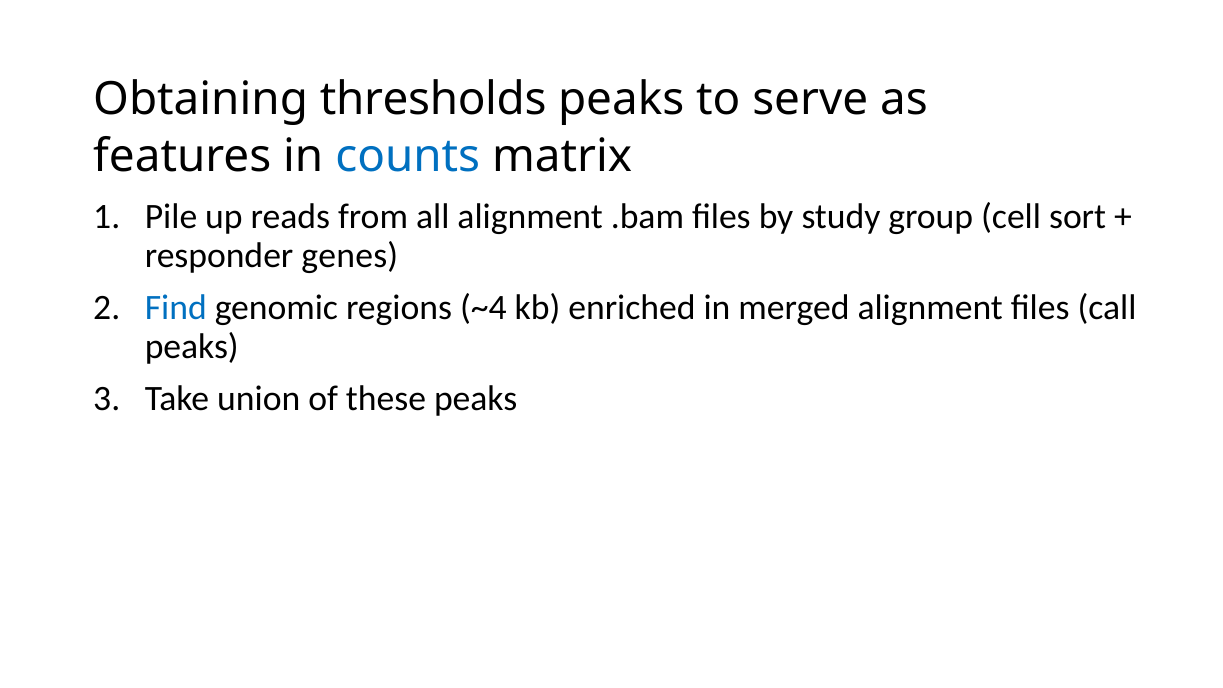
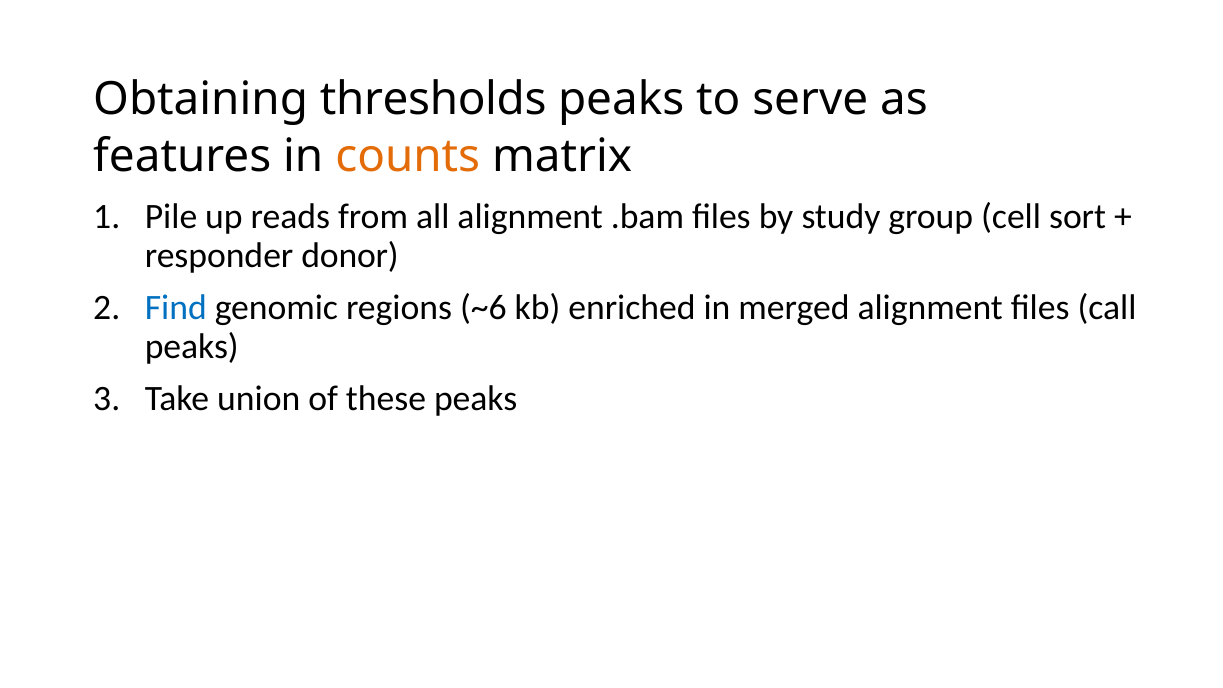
counts colour: blue -> orange (408, 156)
genes: genes -> donor (350, 256)
~4: ~4 -> ~6 (483, 308)
